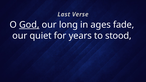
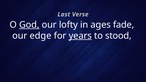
long: long -> lofty (68, 25)
quiet: quiet -> edge (41, 36)
years underline: none -> present (80, 36)
